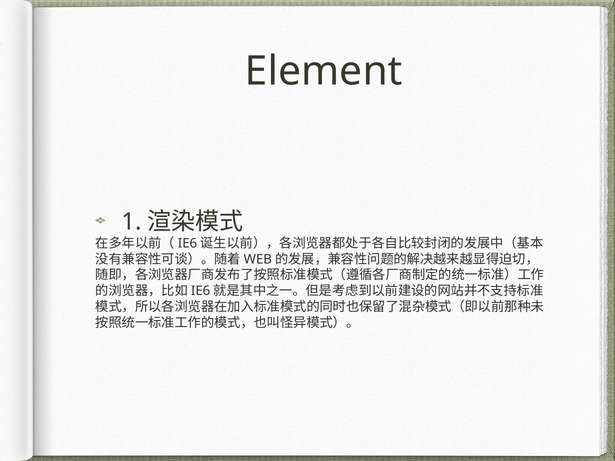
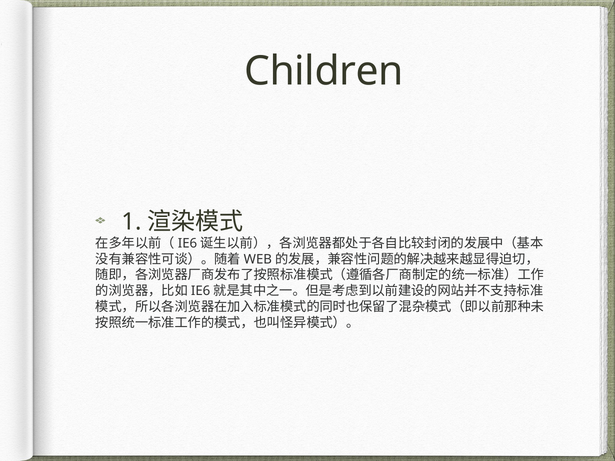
Element: Element -> Children (324, 71)
